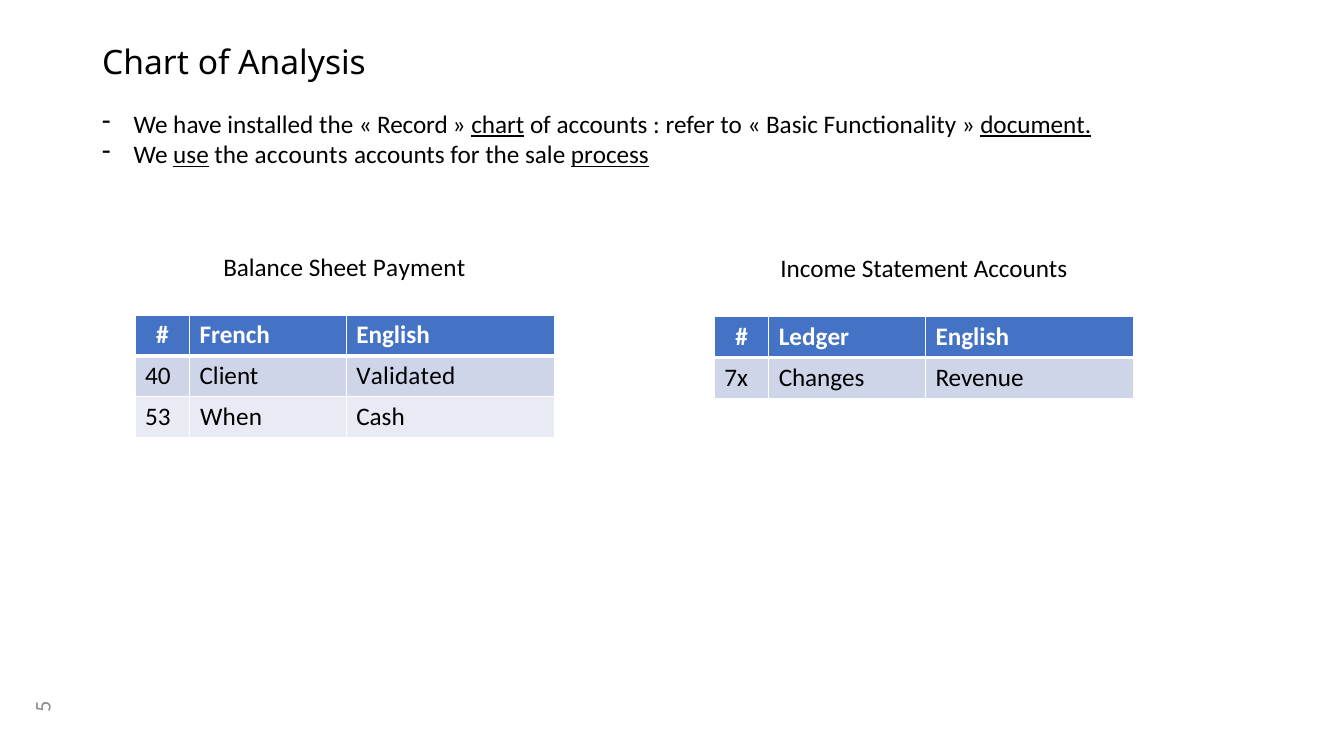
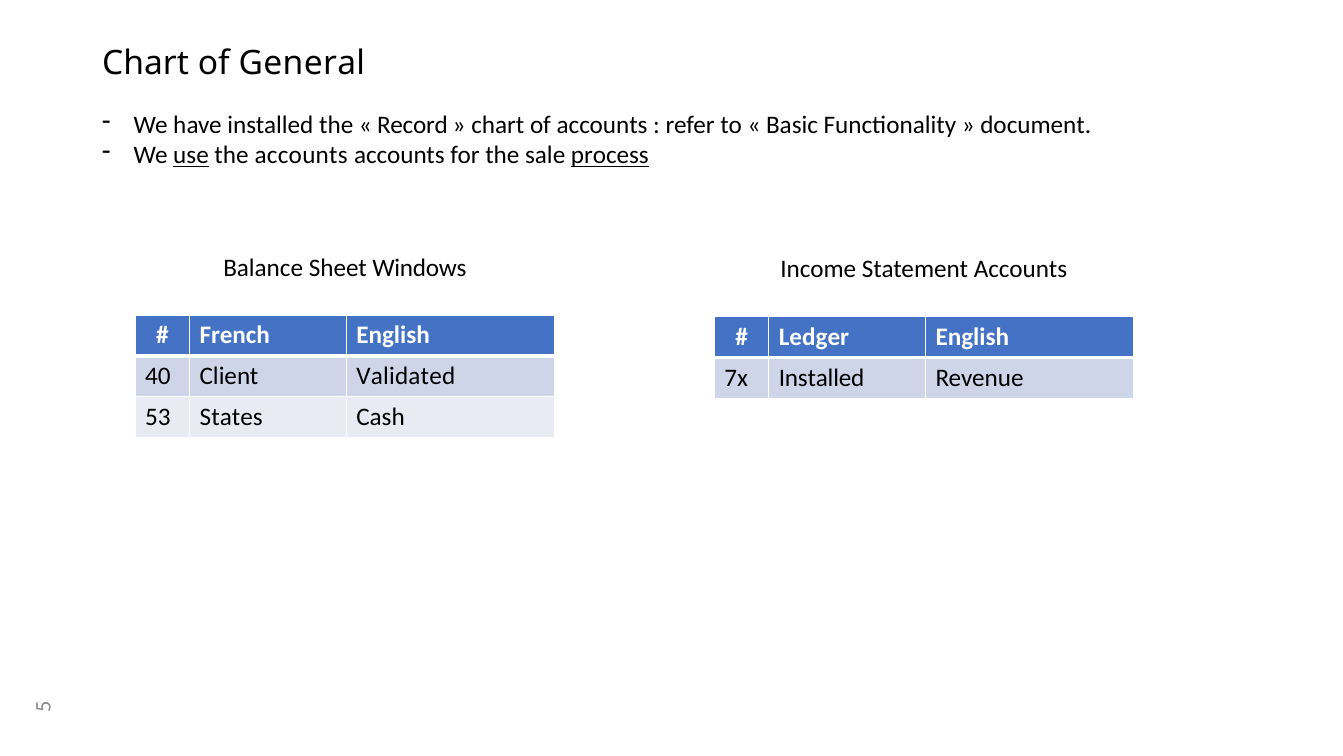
Analysis: Analysis -> General (302, 63)
chart underline: present -> none (498, 125)
document underline: present -> none (1036, 125)
Payment: Payment -> Windows (419, 268)
7x Changes: Changes -> Installed (822, 378)
When: When -> States (231, 417)
